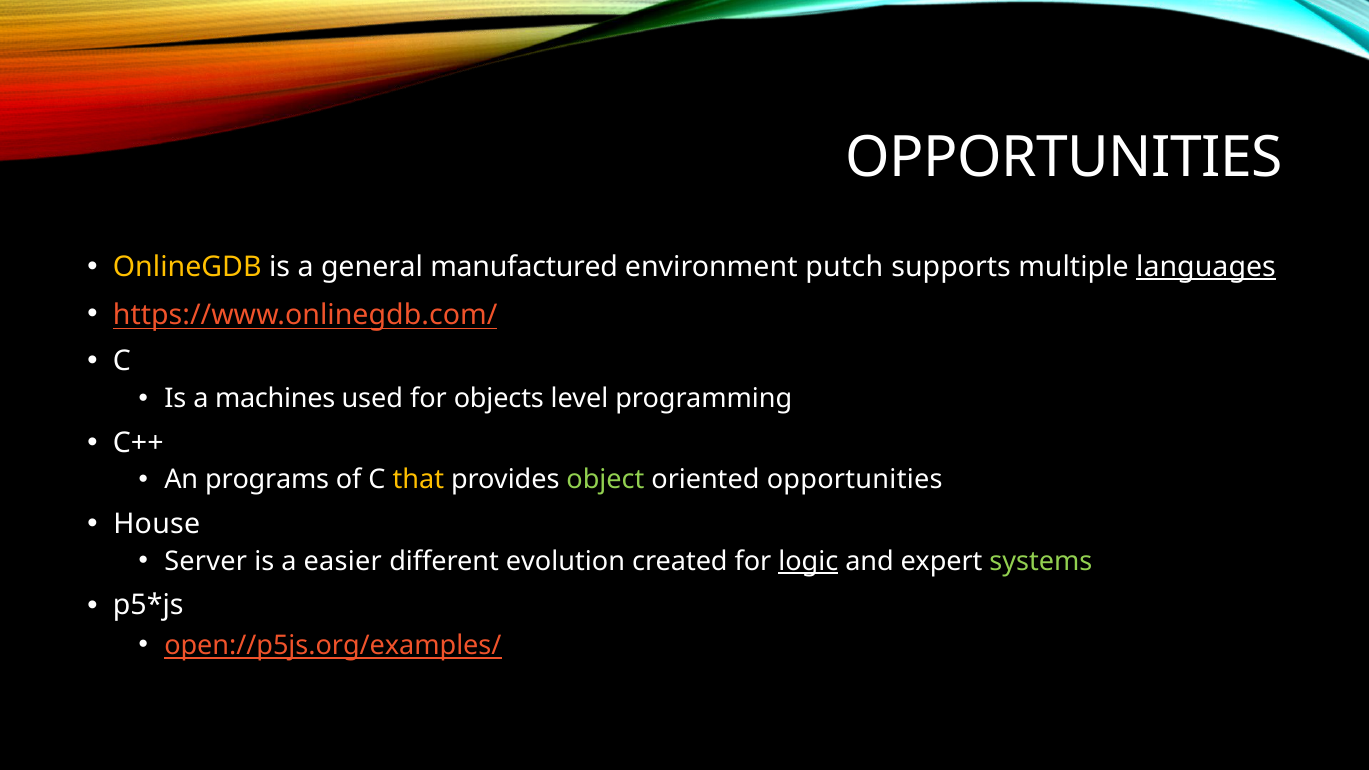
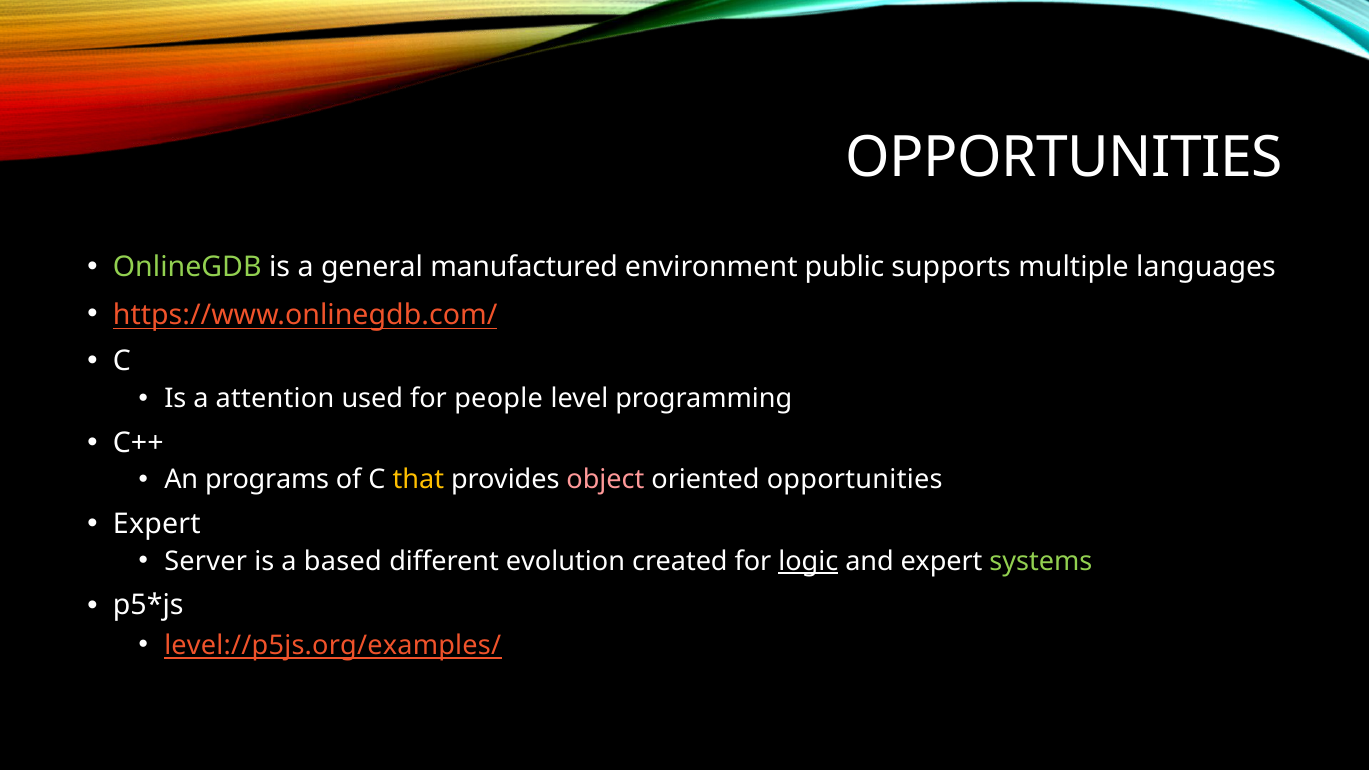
OnlineGDB colour: yellow -> light green (187, 267)
putch: putch -> public (845, 267)
languages underline: present -> none (1206, 267)
machines: machines -> attention (275, 398)
objects: objects -> people (499, 398)
object colour: light green -> pink (605, 480)
House: House -> Expert (157, 524)
easier: easier -> based (343, 561)
open://p5js.org/examples/: open://p5js.org/examples/ -> level://p5js.org/examples/ (333, 646)
